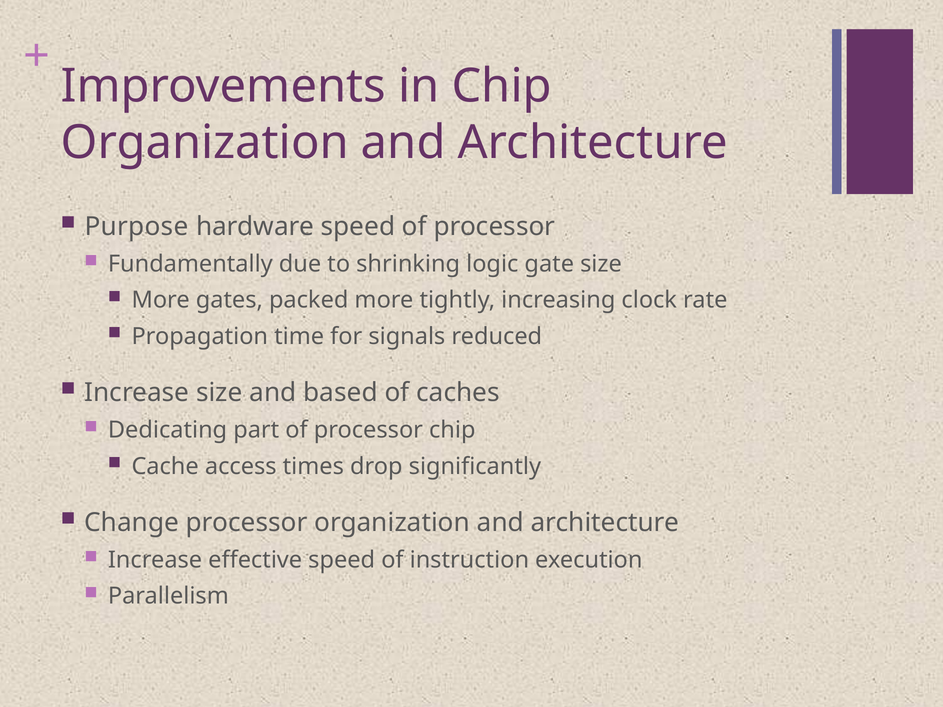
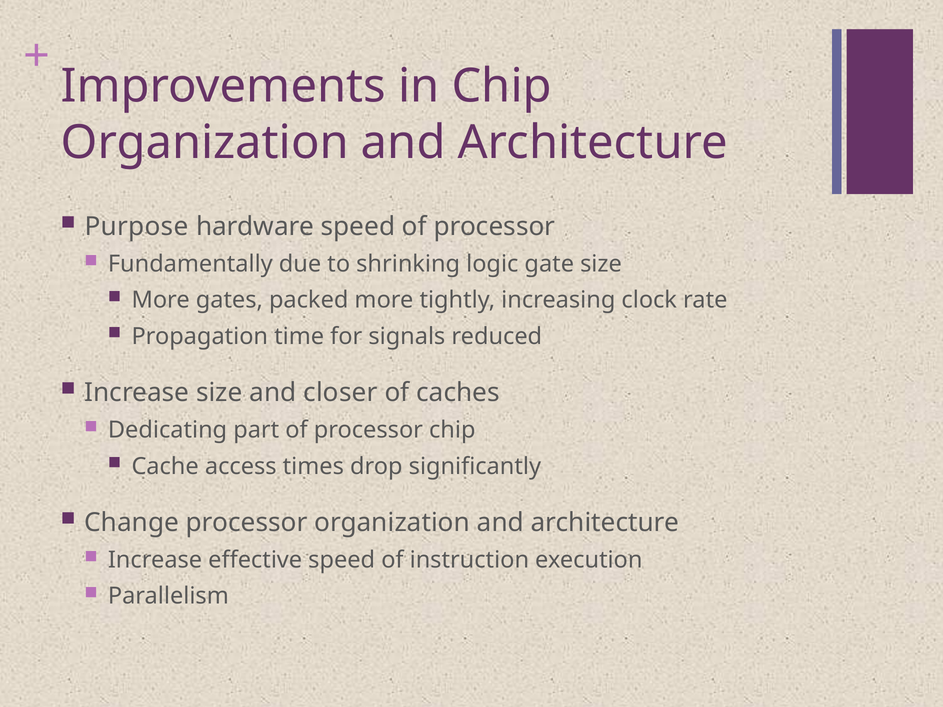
based: based -> closer (340, 393)
